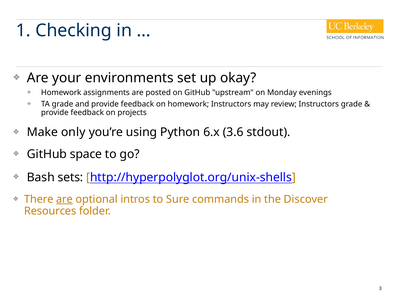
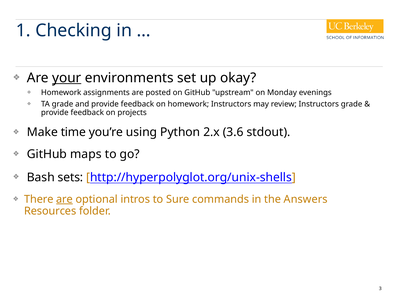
your underline: none -> present (67, 78)
only: only -> time (73, 132)
6.x: 6.x -> 2.x (212, 132)
space: space -> maps (86, 154)
Discover: Discover -> Answers (306, 199)
